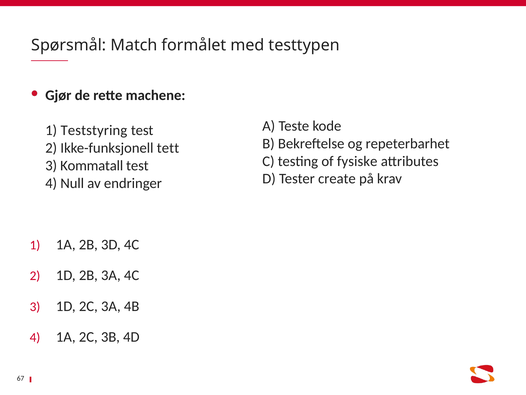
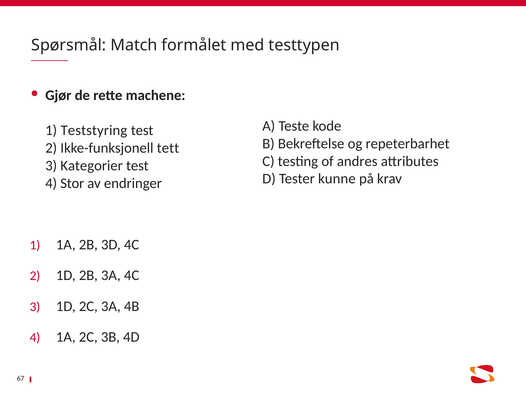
fysiske: fysiske -> andres (357, 161)
Kommatall: Kommatall -> Kategorier (92, 165)
create: create -> kunne (337, 179)
Null: Null -> Stor (72, 183)
